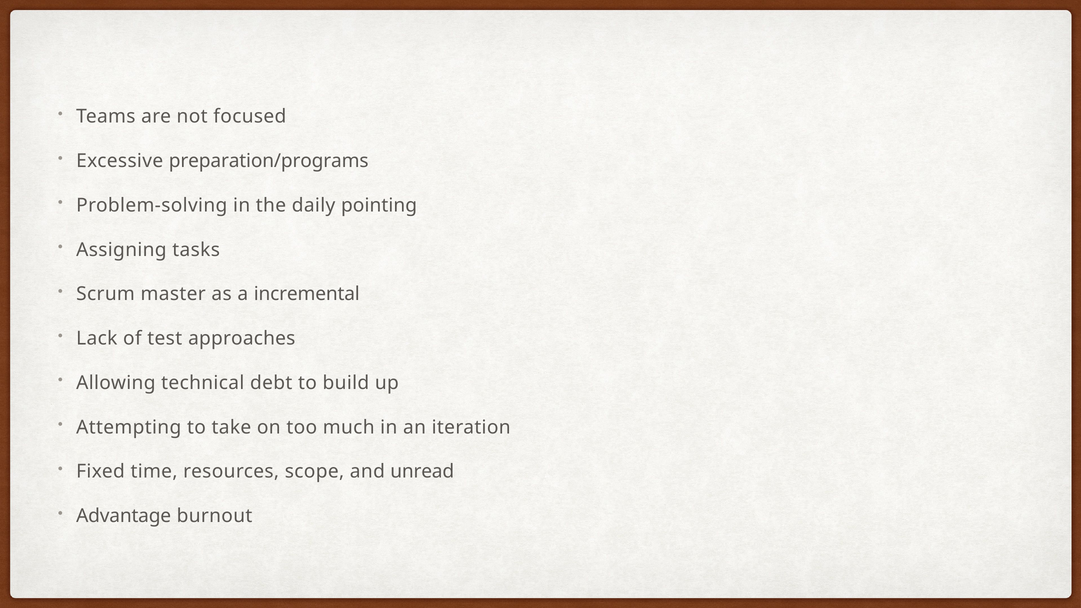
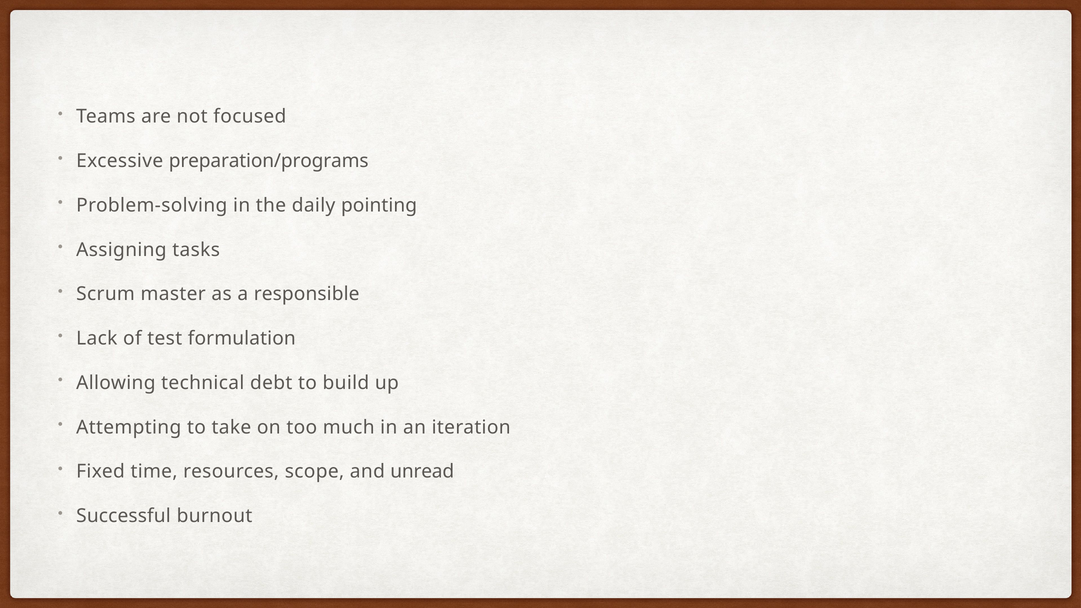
incremental: incremental -> responsible (307, 294)
approaches: approaches -> formulation (242, 339)
Advantage: Advantage -> Successful (124, 516)
